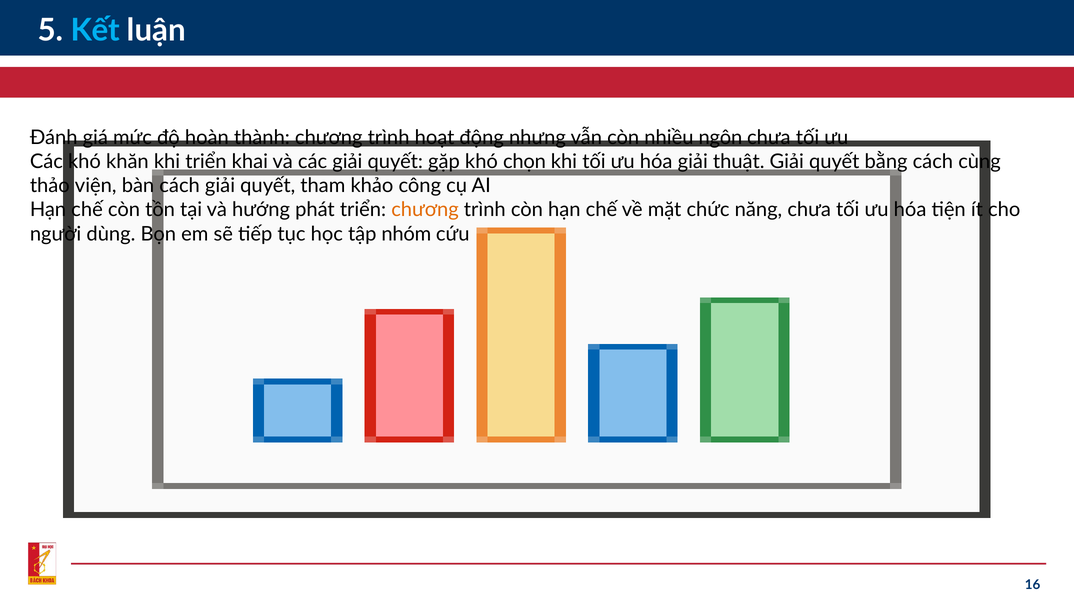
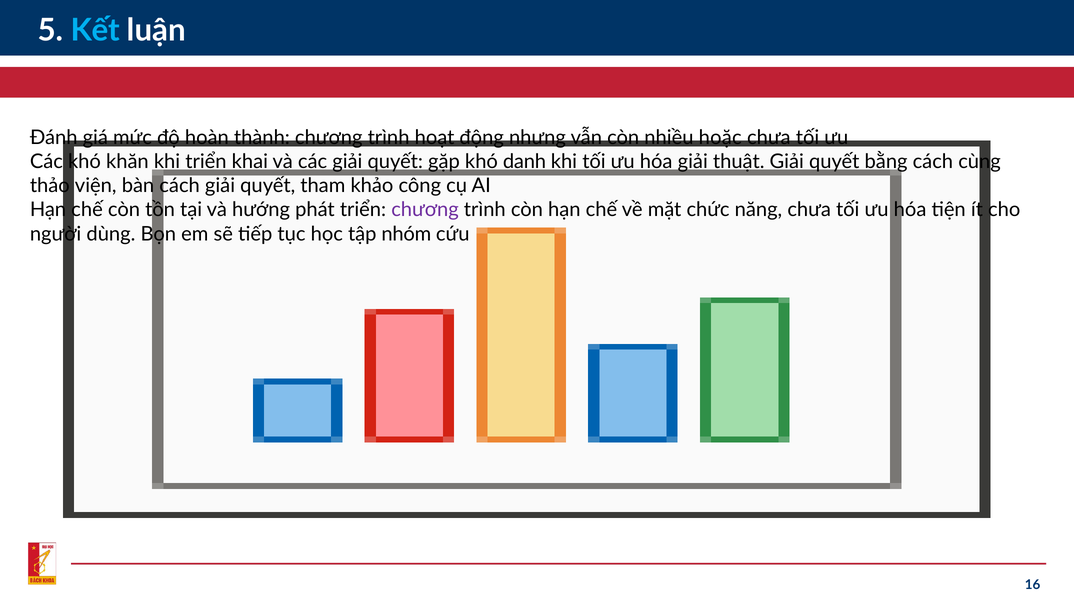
ngôn: ngôn -> hoặc (720, 137)
chọn: chọn -> danh (524, 162)
chương colour: orange -> purple (425, 210)
